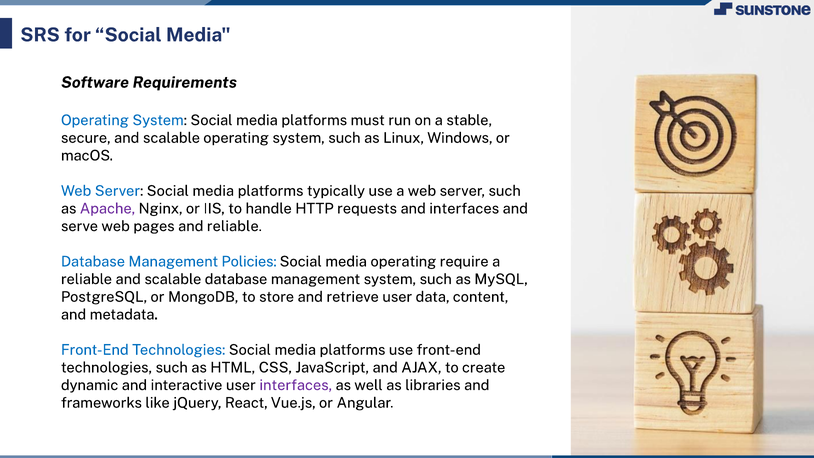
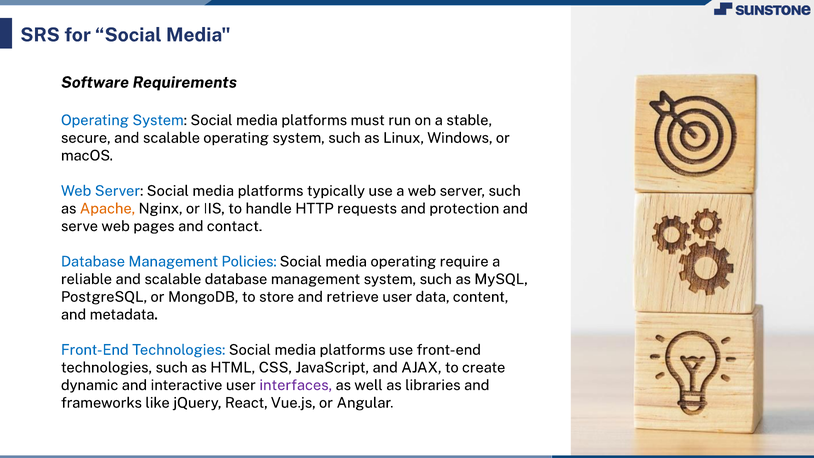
Apache colour: purple -> orange (108, 209)
and interfaces: interfaces -> protection (464, 209)
and reliable: reliable -> contact (234, 226)
